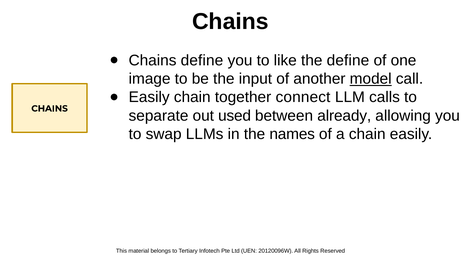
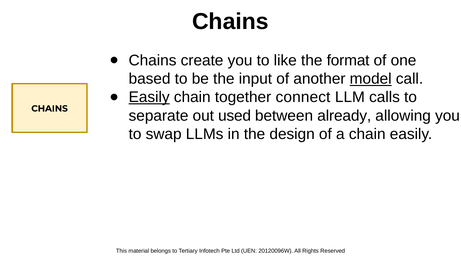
Chains define: define -> create (202, 60)
the define: define -> format (348, 60)
image: image -> based (150, 79)
Easily underline: none -> present (149, 97)
names: names -> design (292, 134)
